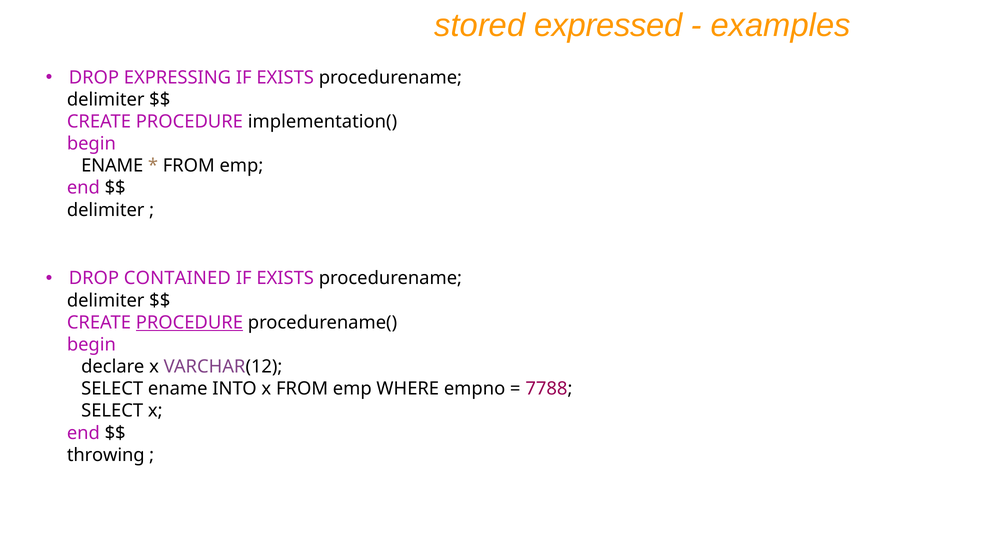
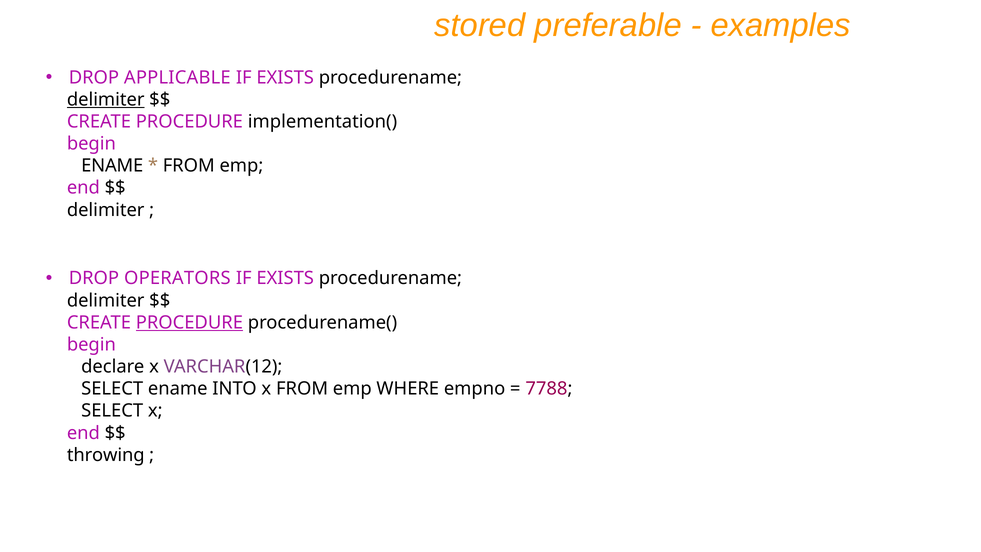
expressed: expressed -> preferable (608, 26)
EXPRESSING: EXPRESSING -> APPLICABLE (177, 77)
delimiter underline: none -> present (106, 100)
CONTAINED: CONTAINED -> OPERATORS (177, 278)
